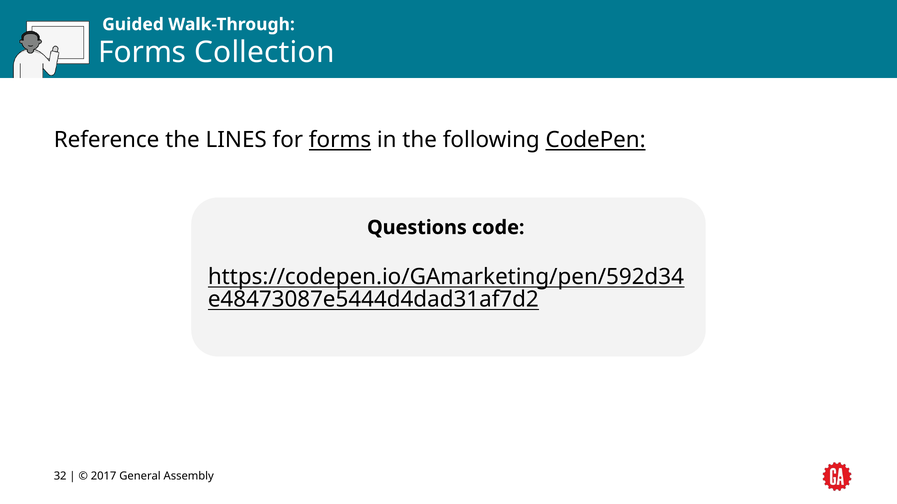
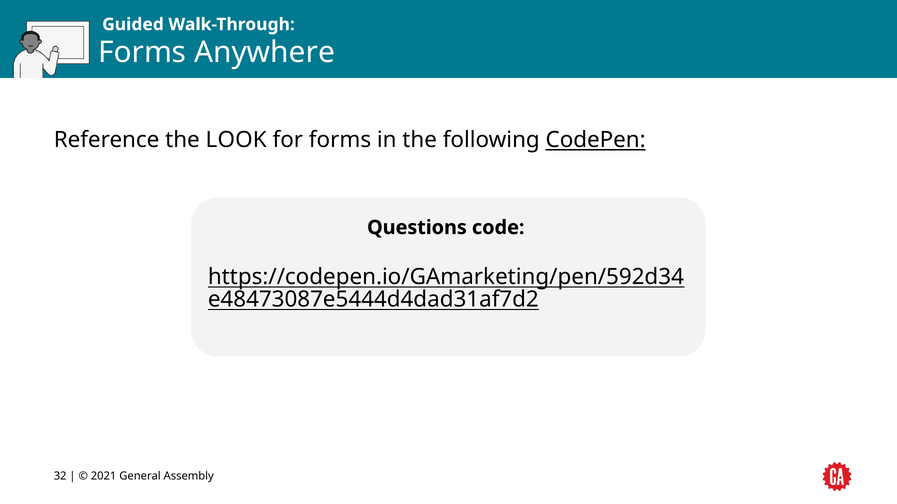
Collection: Collection -> Anywhere (265, 52)
LINES: LINES -> LOOK (236, 140)
forms underline: present -> none (340, 140)
2017: 2017 -> 2021 (104, 477)
